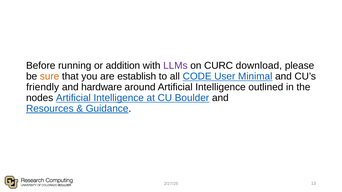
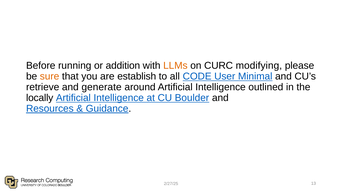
LLMs colour: purple -> orange (175, 66)
download: download -> modifying (259, 66)
friendly: friendly -> retrieve (43, 87)
hardware: hardware -> generate (102, 87)
nodes: nodes -> locally (40, 98)
